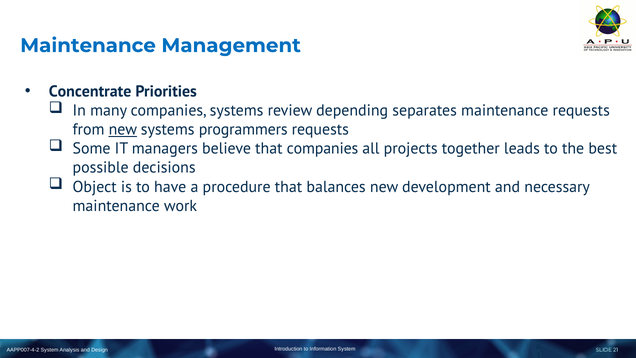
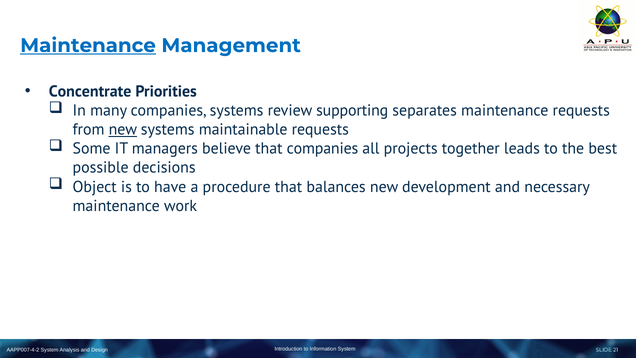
Maintenance underline: none -> present (88, 46)
depending: depending -> supporting (352, 110)
programmers: programmers -> maintainable (243, 129)
